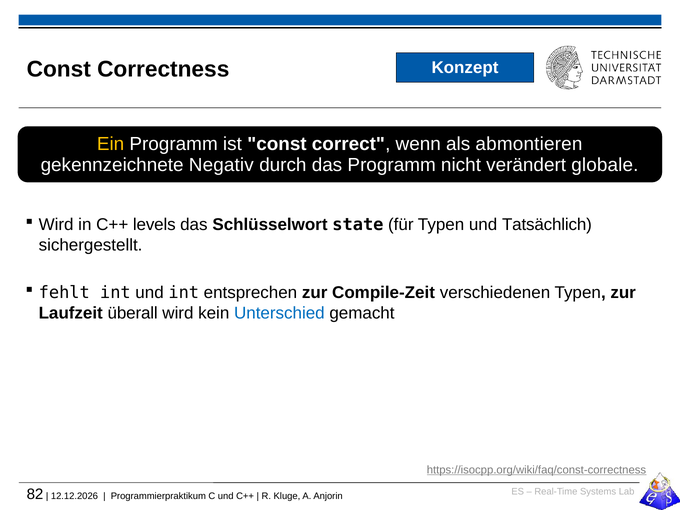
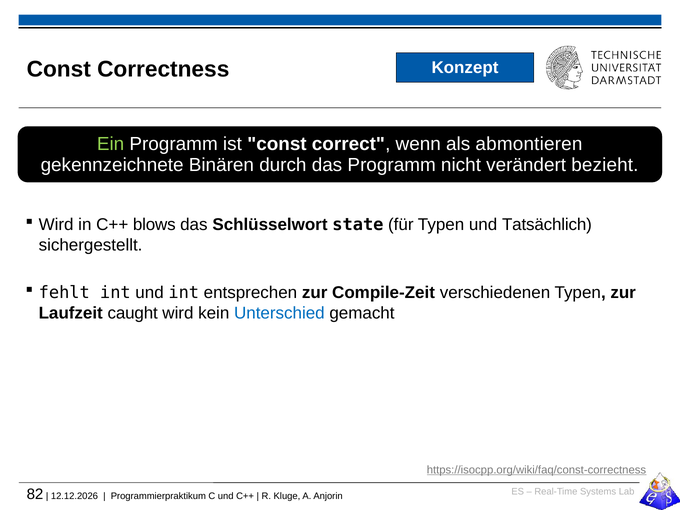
Ein colour: yellow -> light green (111, 144)
Negativ: Negativ -> Binären (221, 165)
globale: globale -> bezieht (605, 165)
levels: levels -> blows (154, 225)
überall: überall -> caught (133, 313)
